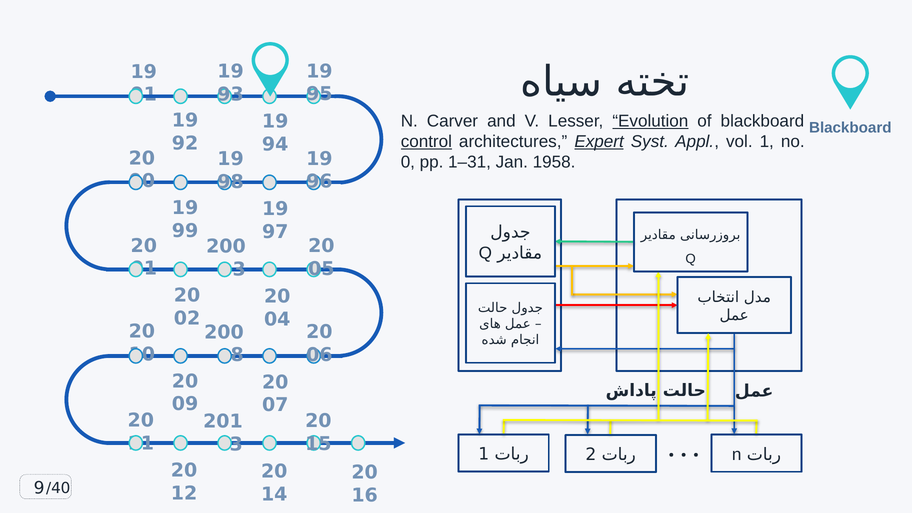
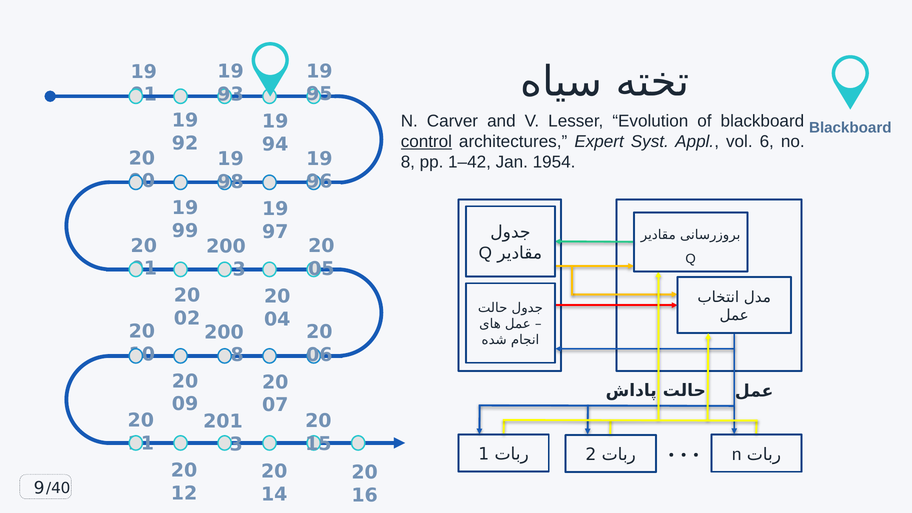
Evolution underline: present -> none (650, 121)
Expert underline: present -> none (599, 142)
vol 1: 1 -> 6 (767, 142)
0: 0 -> 8 (408, 162)
1–31: 1–31 -> 1–42 (470, 162)
1958: 1958 -> 1954 (554, 162)
